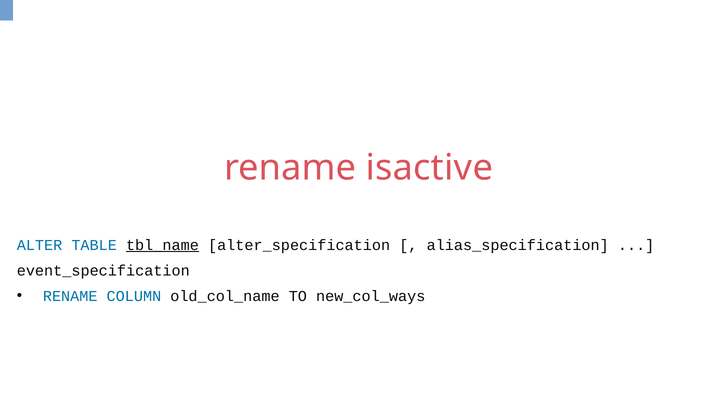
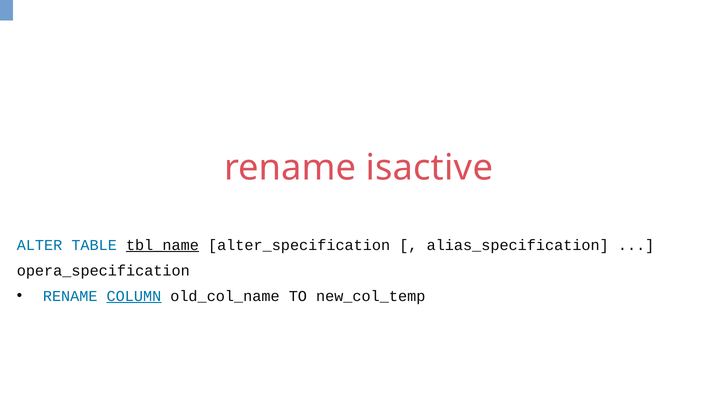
event_specification: event_specification -> opera_specification (103, 271)
COLUMN underline: none -> present (134, 296)
new_col_ways: new_col_ways -> new_col_temp (371, 296)
